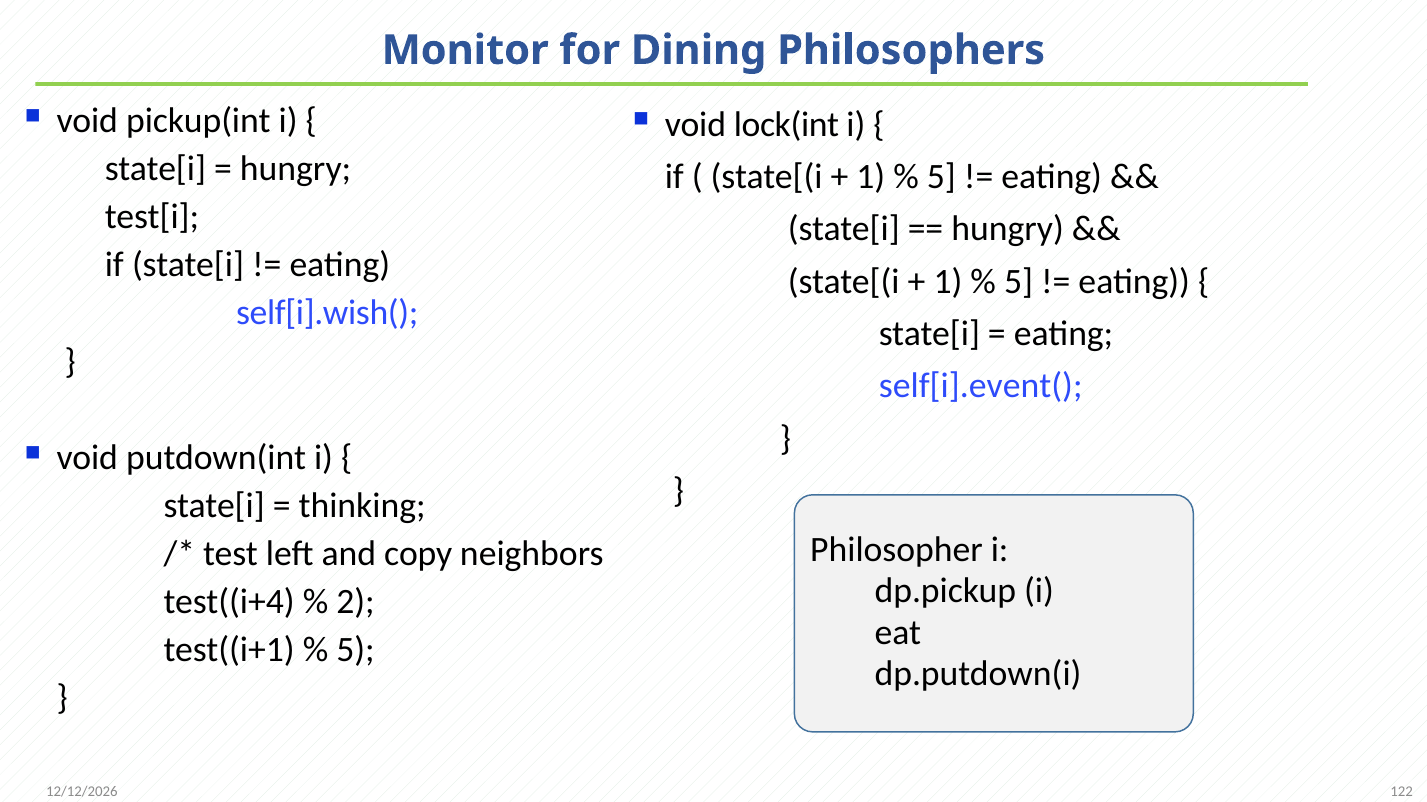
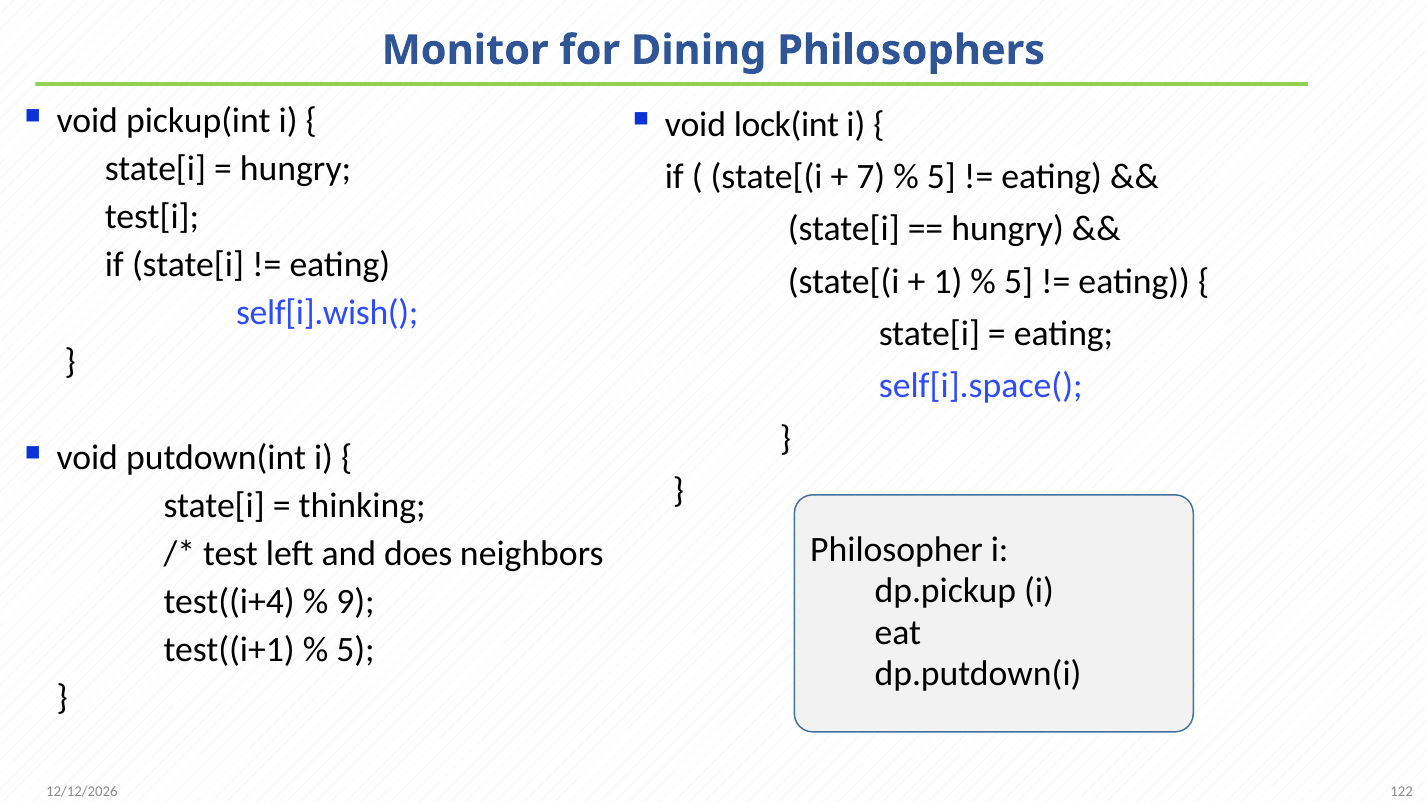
1: 1 -> 7 (871, 177)
self[i].event(: self[i].event( -> self[i].space( (981, 386)
copy: copy -> does (418, 554)
2: 2 -> 9 (355, 602)
